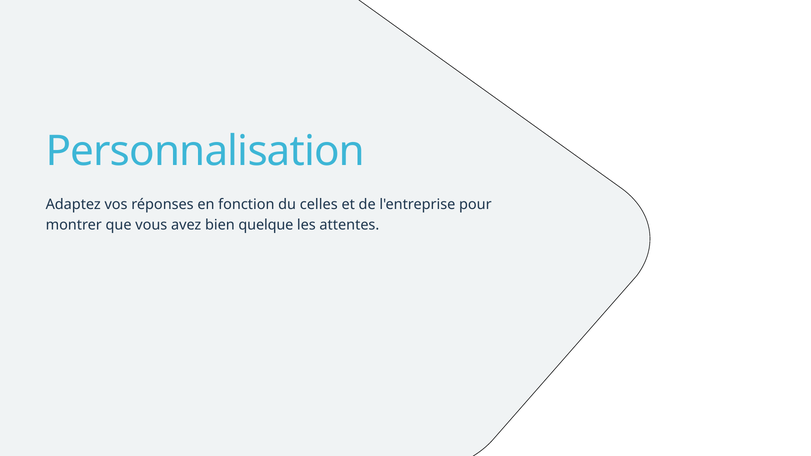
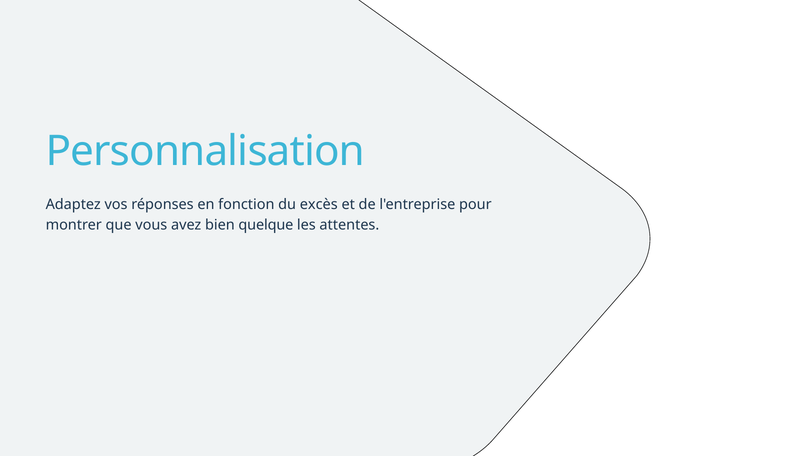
celles: celles -> excès (319, 205)
